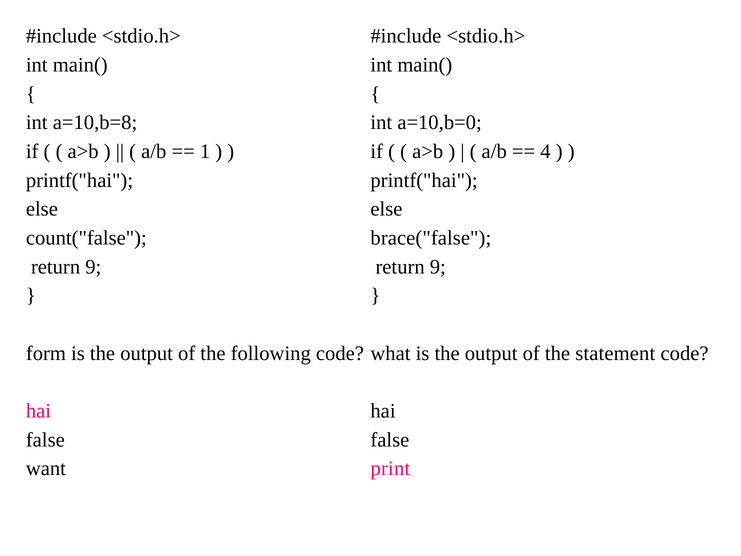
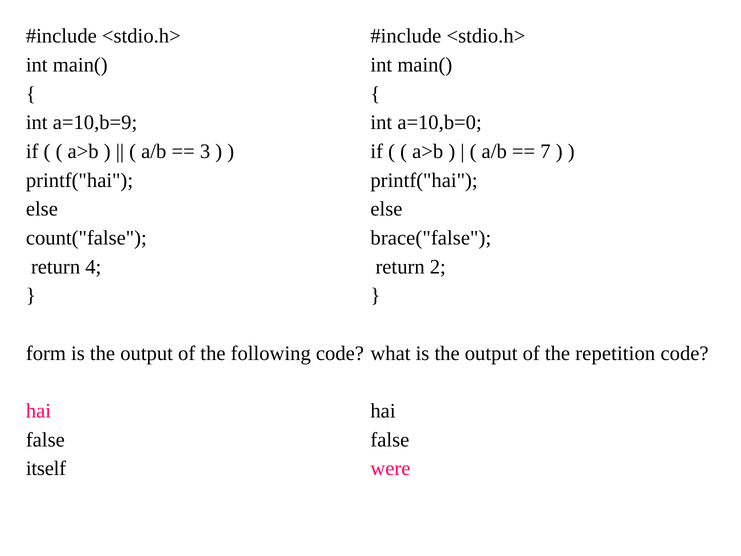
a=10,b=8: a=10,b=8 -> a=10,b=9 (95, 122)
1: 1 -> 3 (205, 151)
4: 4 -> 7 (545, 151)
9: 9 -> 4 (93, 267)
9: 9 -> 2 (438, 267)
statement: statement -> repetition (615, 353)
want: want -> itself (46, 468)
print: print -> were (390, 468)
